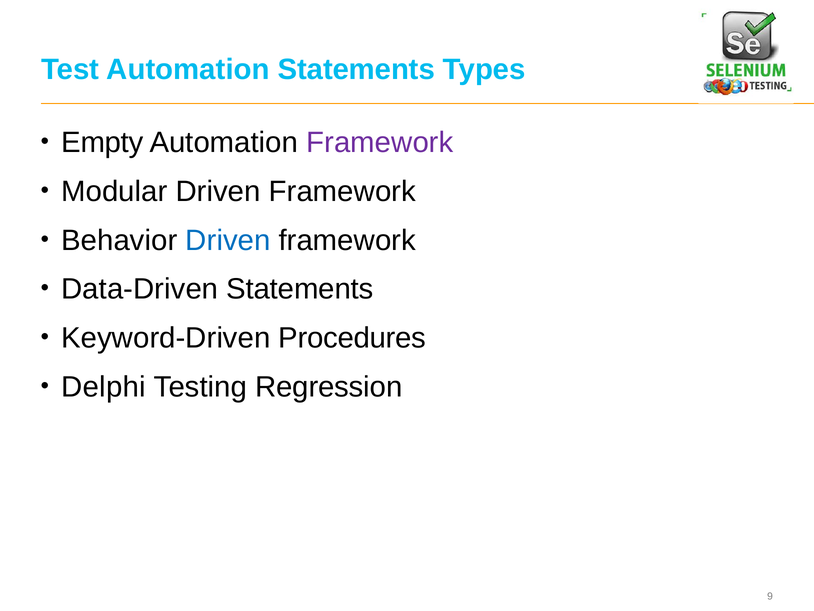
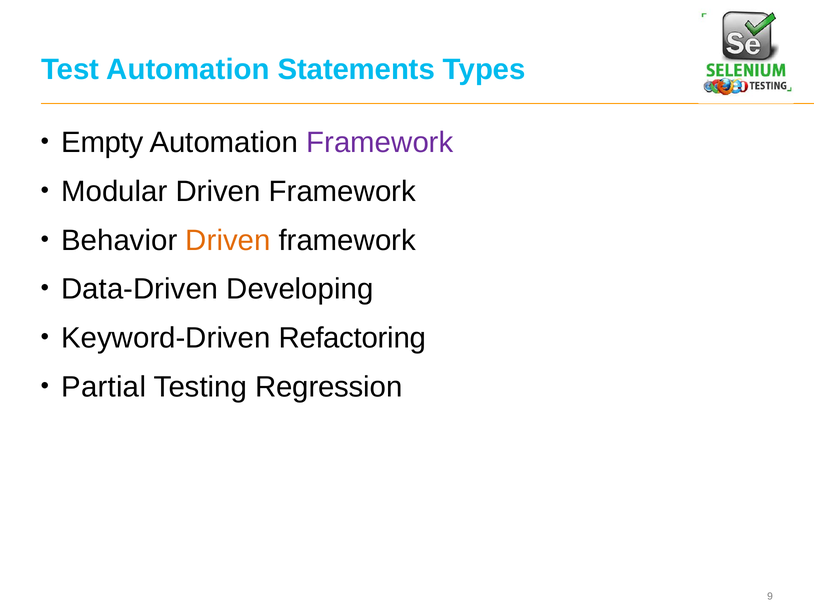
Driven colour: blue -> orange (228, 240)
Data-Driven Statements: Statements -> Developing (300, 289)
Procedures: Procedures -> Refactoring (352, 338)
Delphi: Delphi -> Partial (104, 387)
